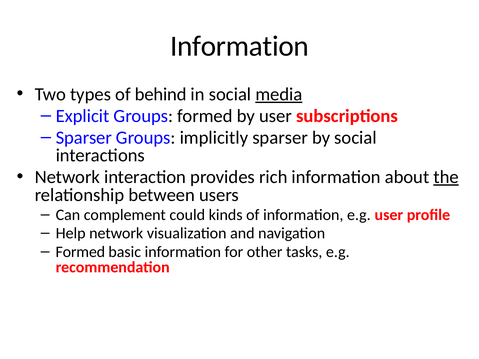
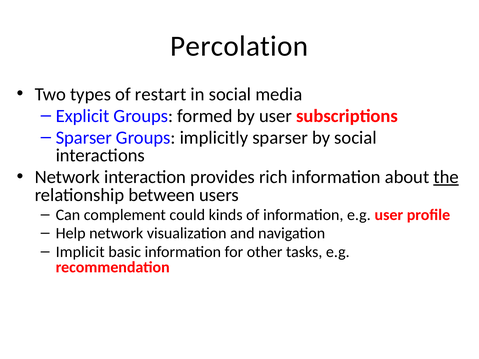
Information: Information -> Percolation (239, 46)
behind: behind -> restart (161, 94)
media underline: present -> none (279, 94)
Formed: Formed -> Implicit (80, 252)
